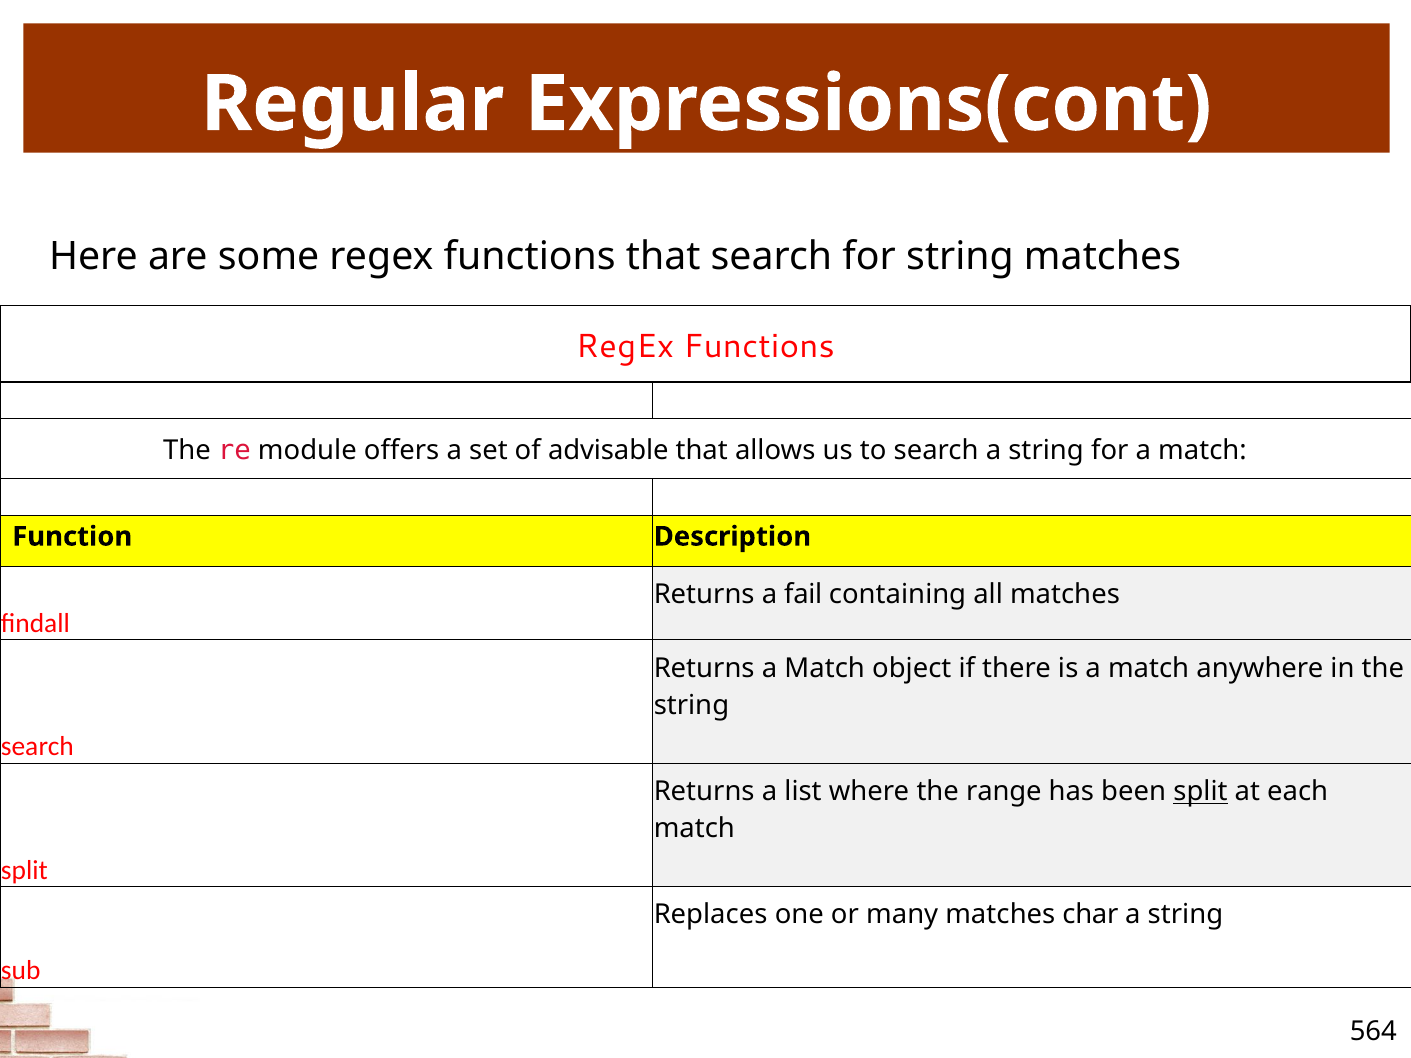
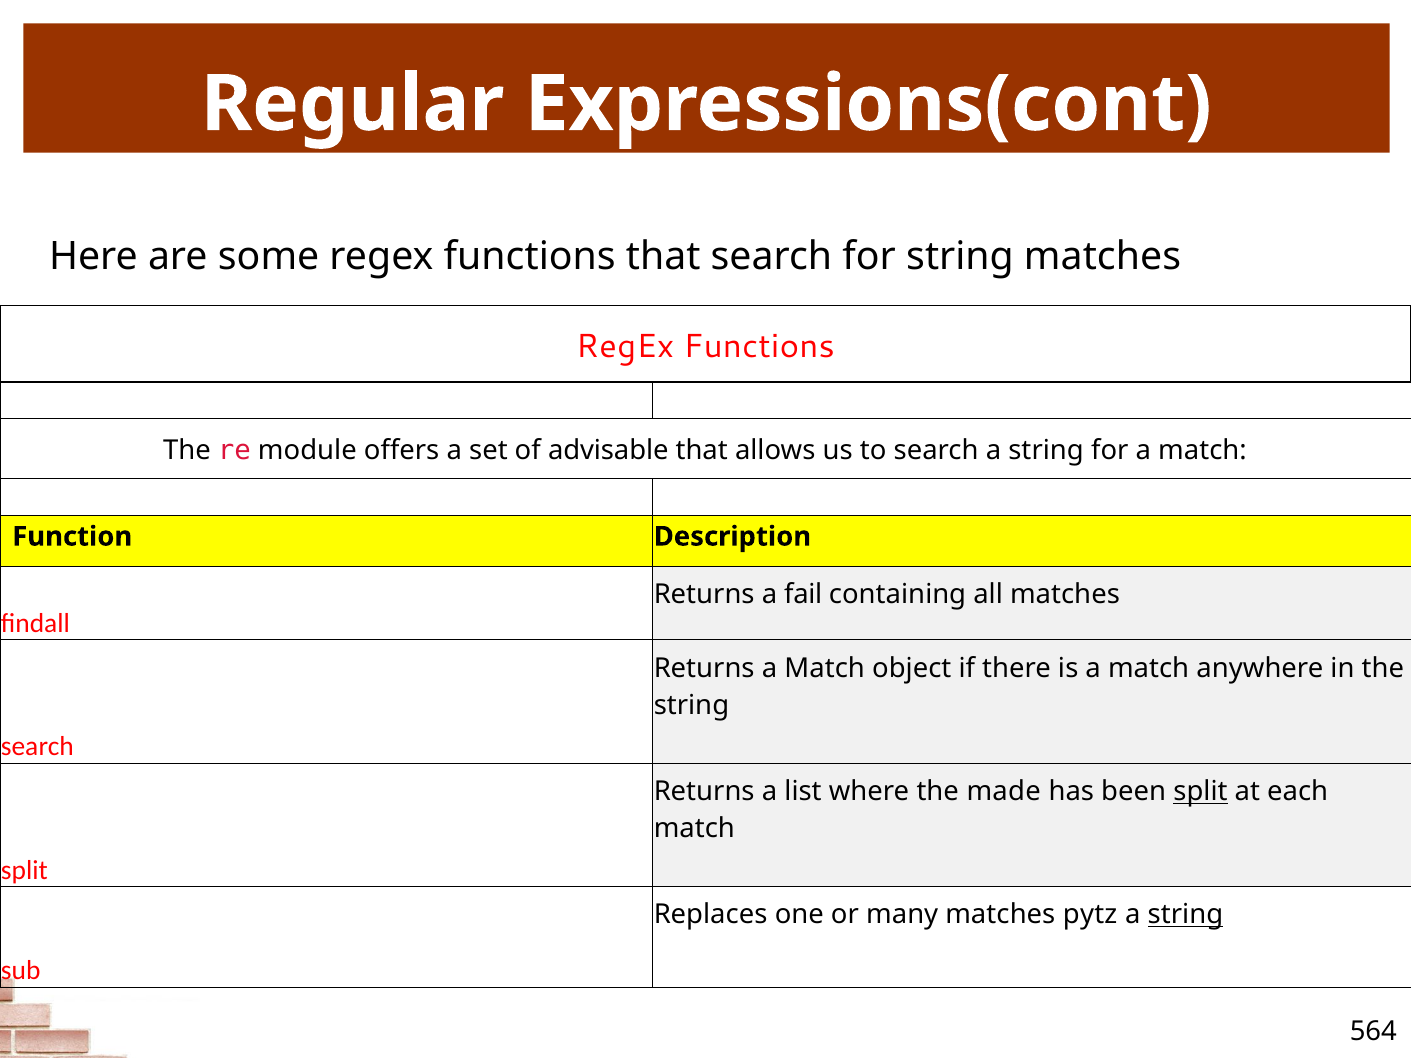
range: range -> made (1004, 792)
char: char -> pytz (1090, 915)
string underline: none -> present (1185, 915)
